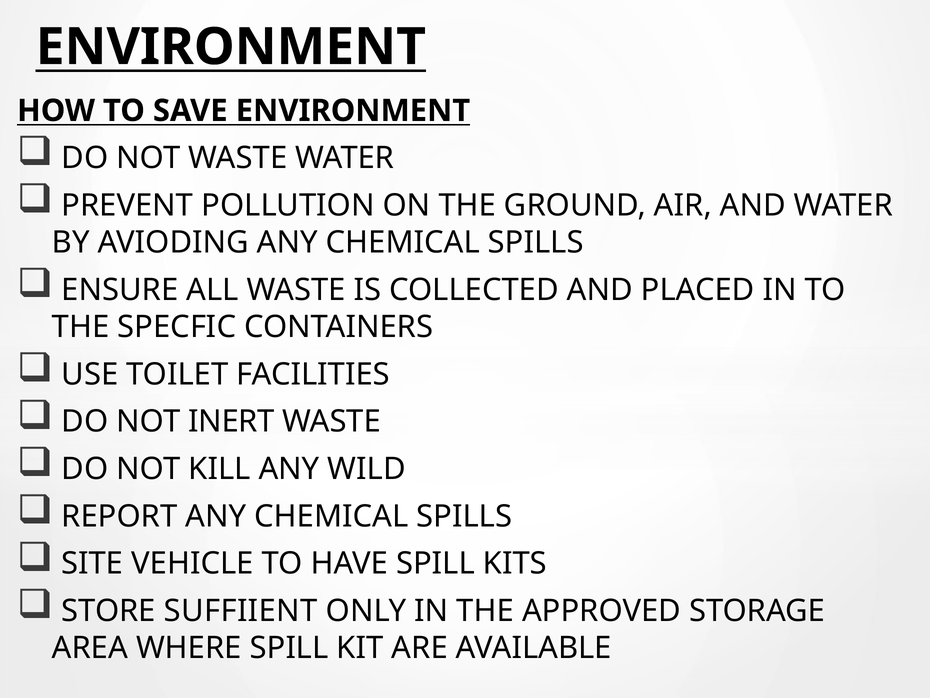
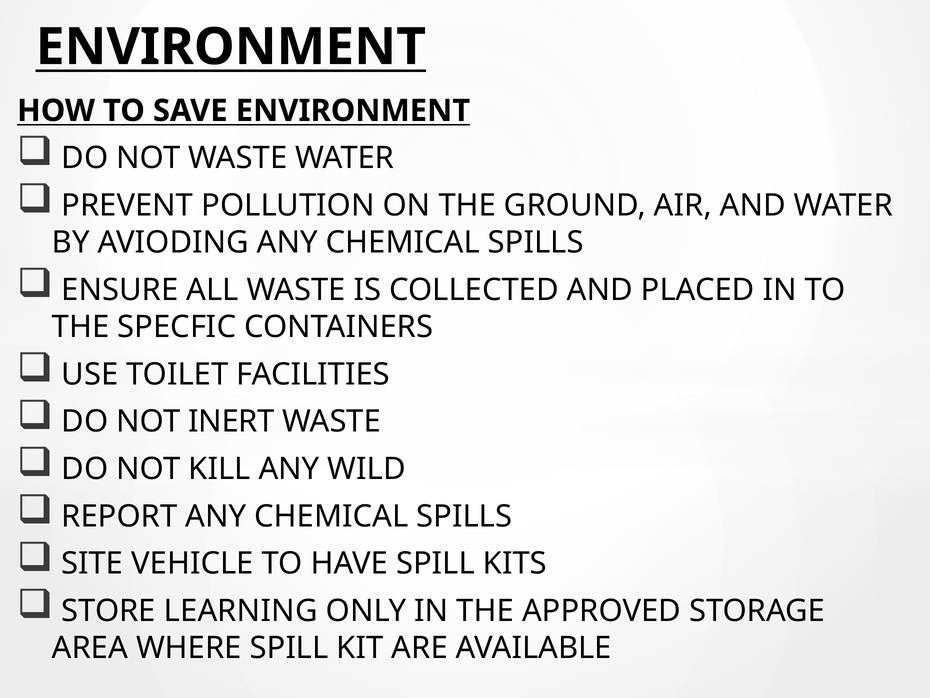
SUFFIIENT: SUFFIIENT -> LEARNING (241, 610)
